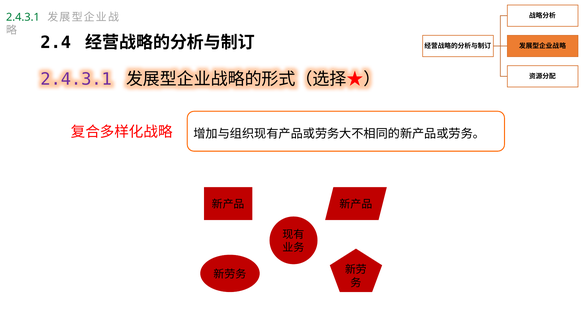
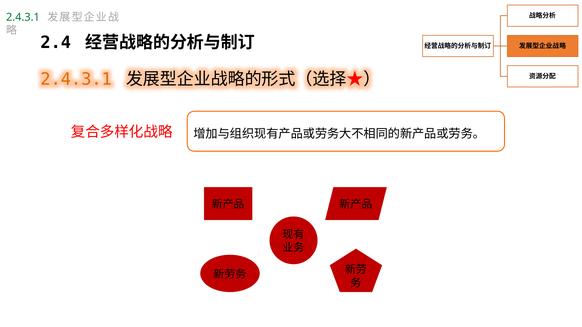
2.4.3.1 colour: purple -> orange (76, 79)
